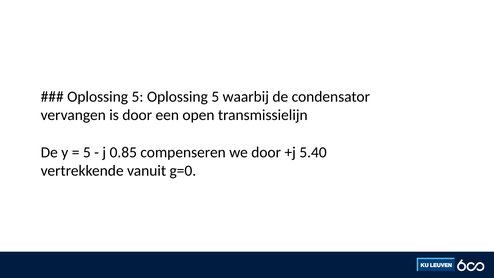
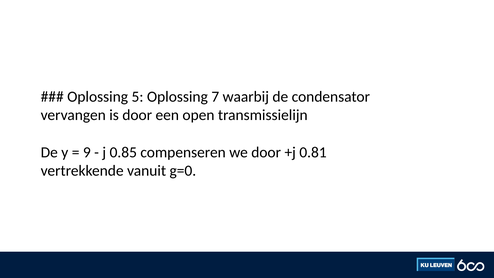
5 Oplossing 5: 5 -> 7 (215, 97)
5: 5 -> 9 (87, 152)
5.40: 5.40 -> 0.81 (313, 152)
